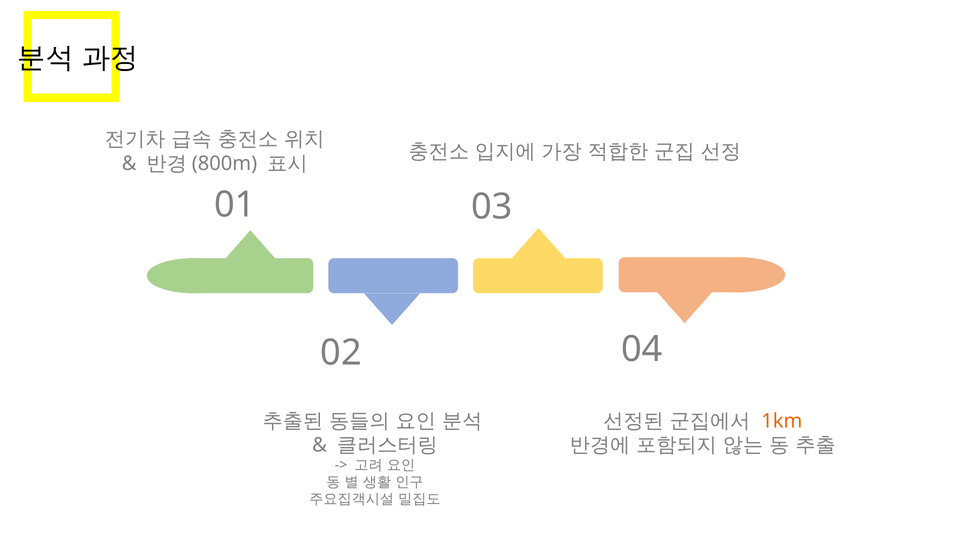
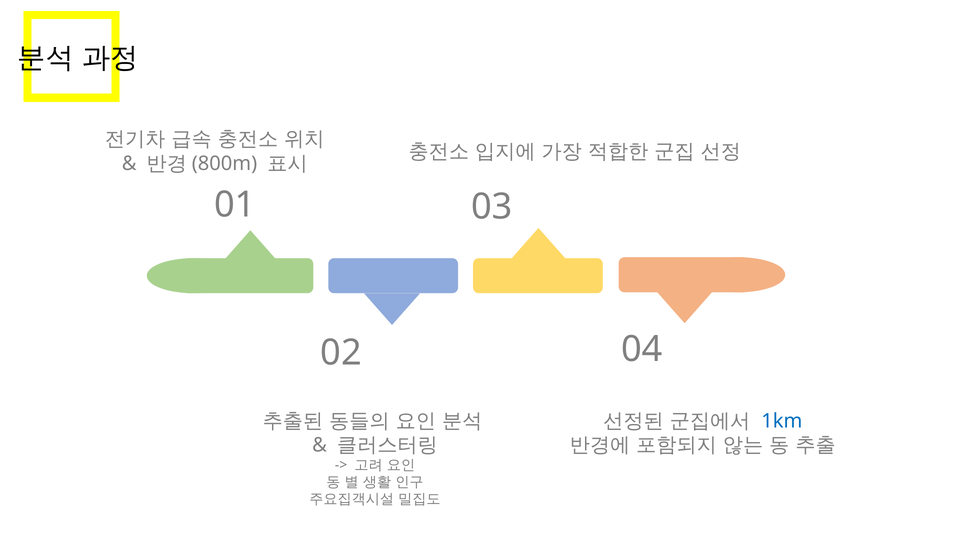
1km colour: orange -> blue (782, 421)
